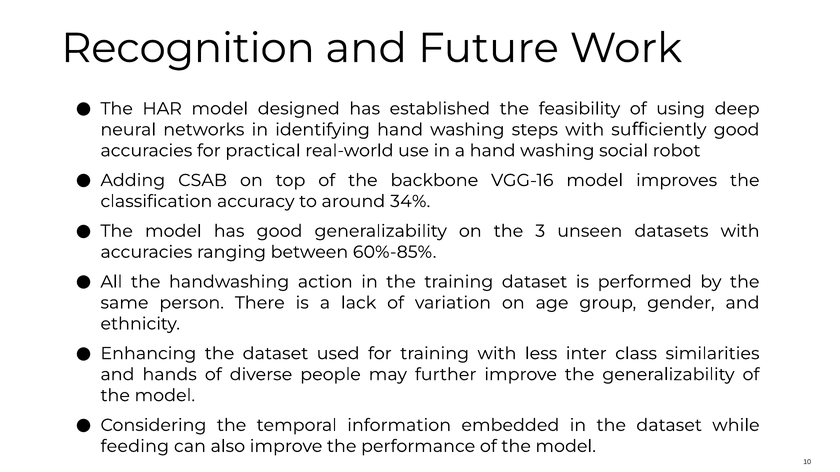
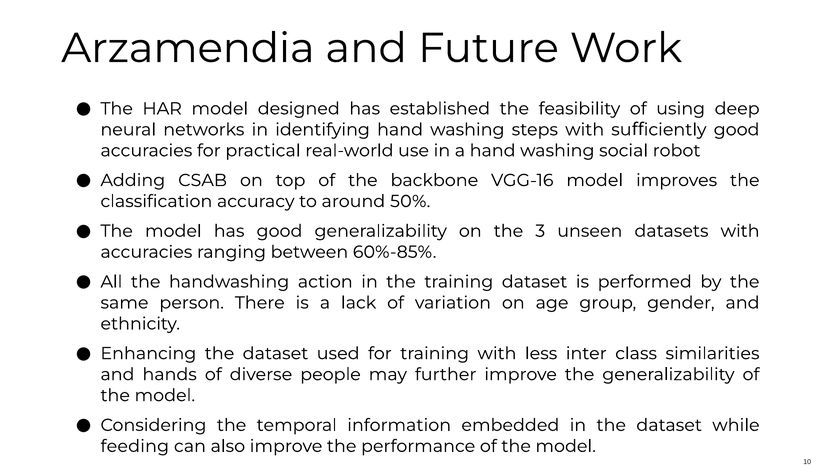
Recognition: Recognition -> Arzamendia (188, 48)
34%: 34% -> 50% (410, 202)
